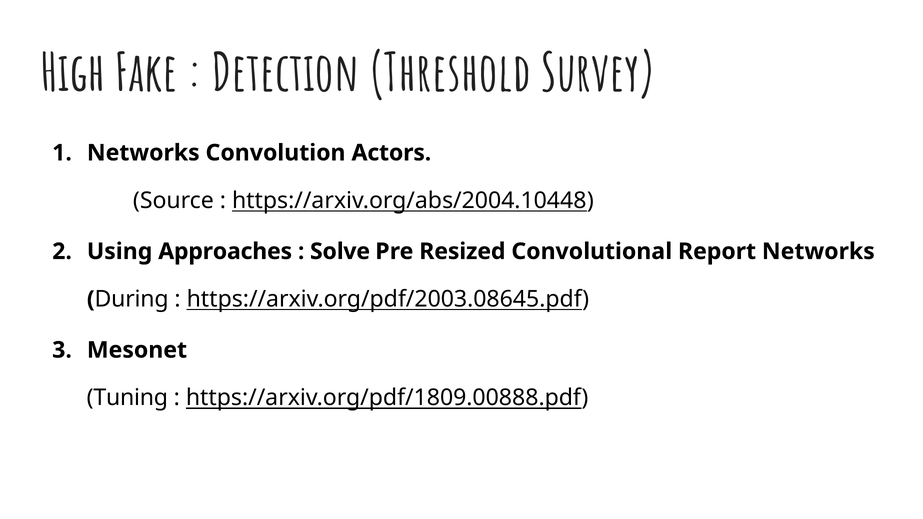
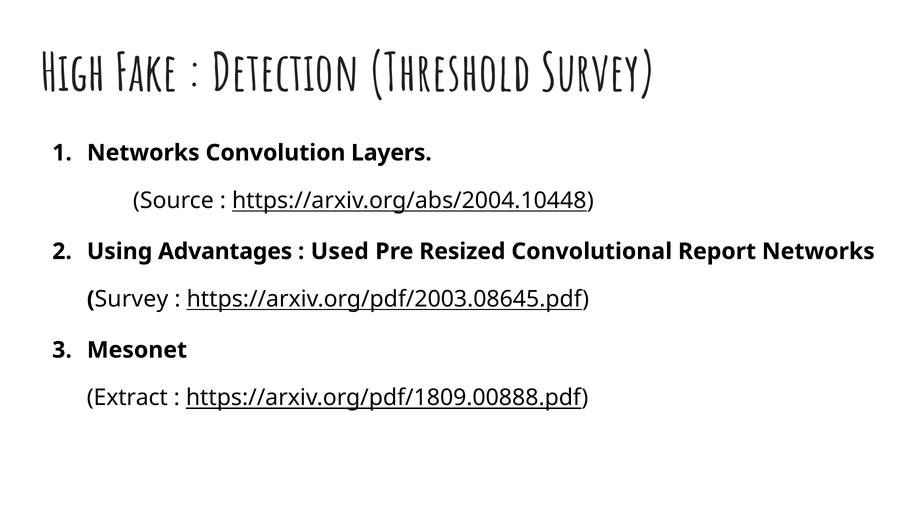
Actors: Actors -> Layers (391, 153)
Approaches: Approaches -> Advantages (225, 252)
Solve: Solve -> Used (340, 252)
During: During -> Survey (131, 299)
Tuning: Tuning -> Extract (127, 398)
